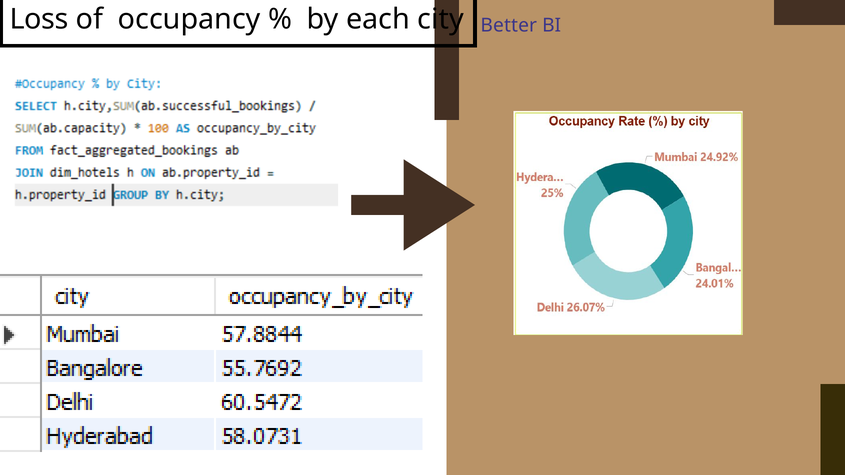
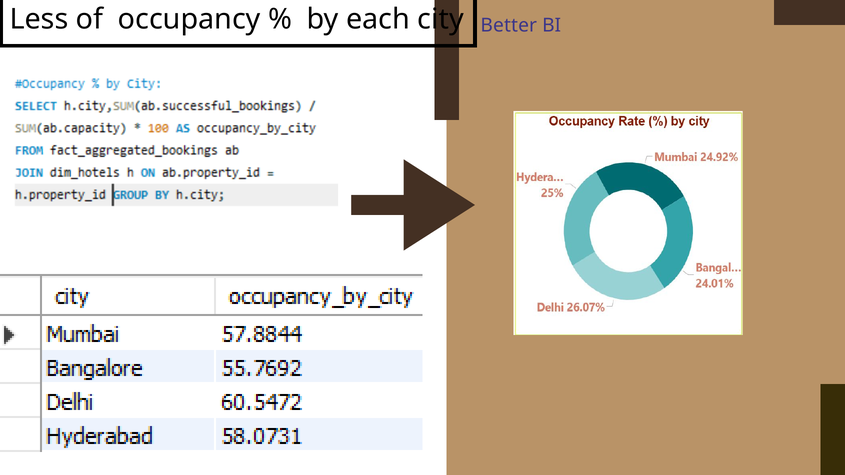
Loss: Loss -> Less (39, 19)
